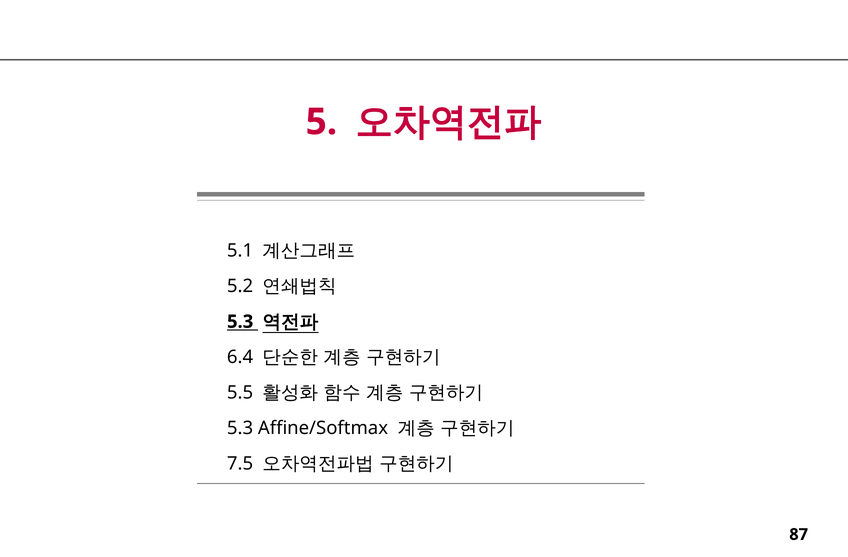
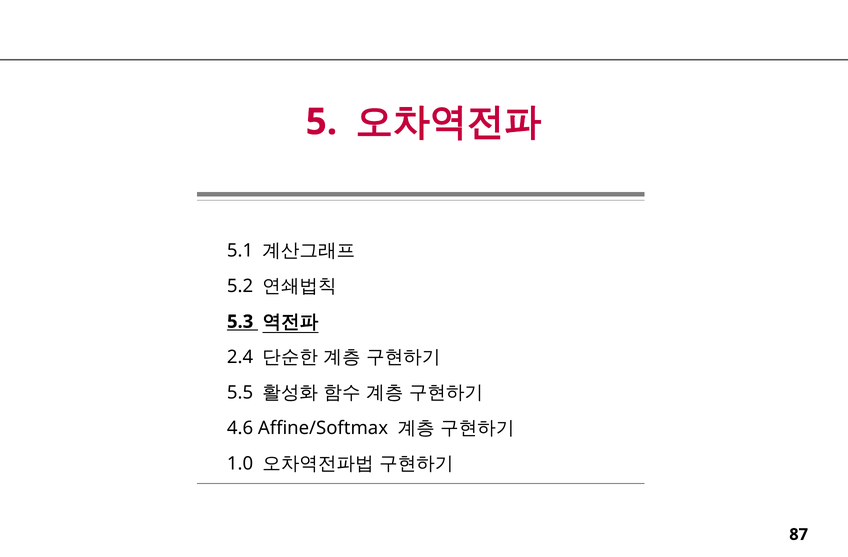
6.4: 6.4 -> 2.4 (240, 357)
5.3: 5.3 -> 4.6 (240, 428)
7.5: 7.5 -> 1.0 (240, 464)
